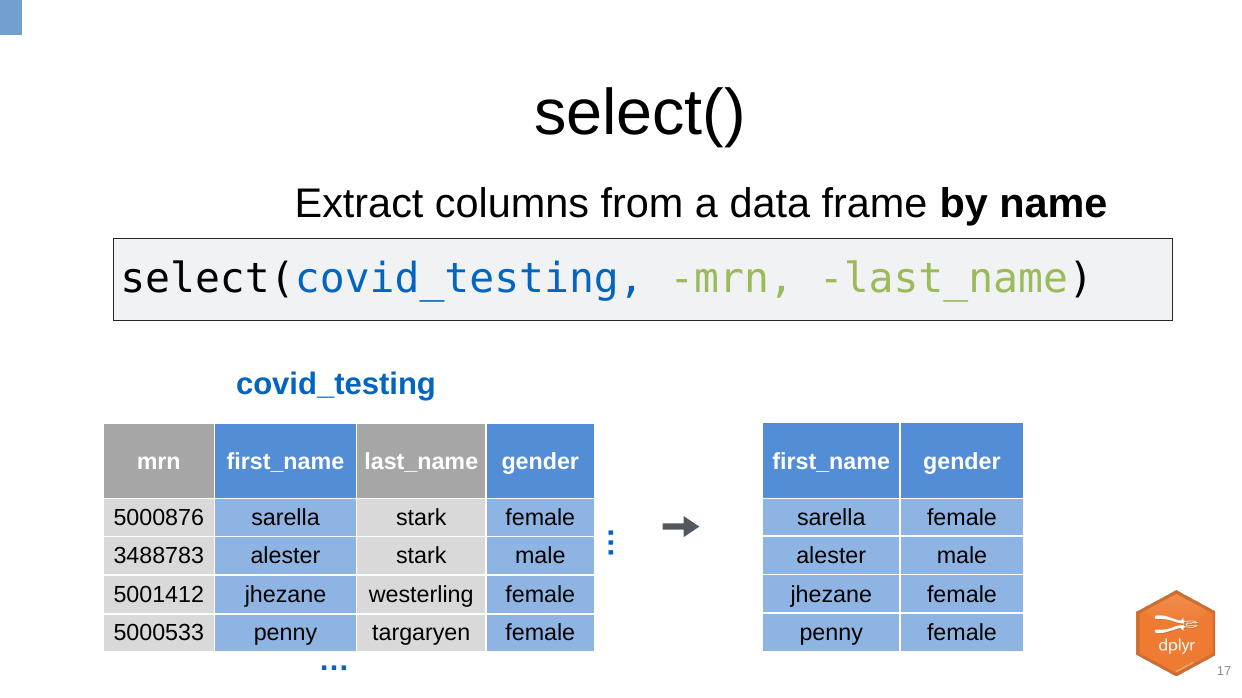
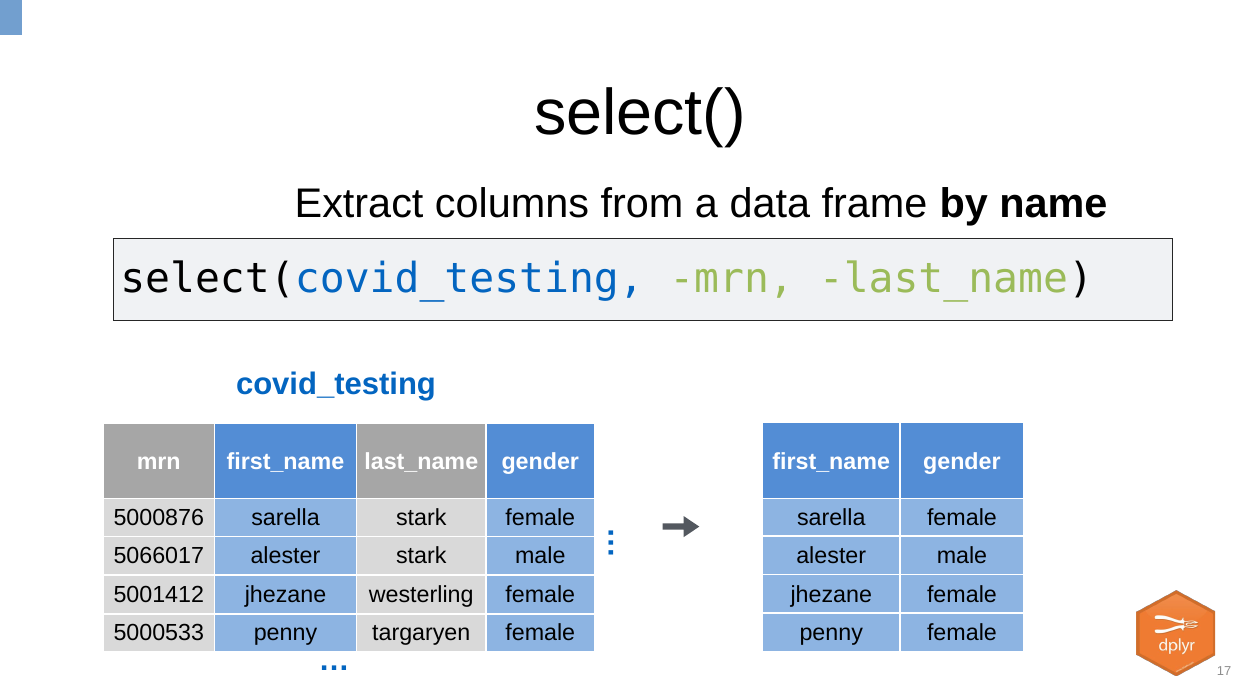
3488783: 3488783 -> 5066017 (159, 557)
